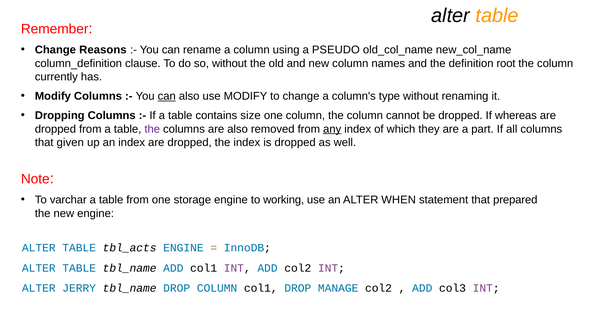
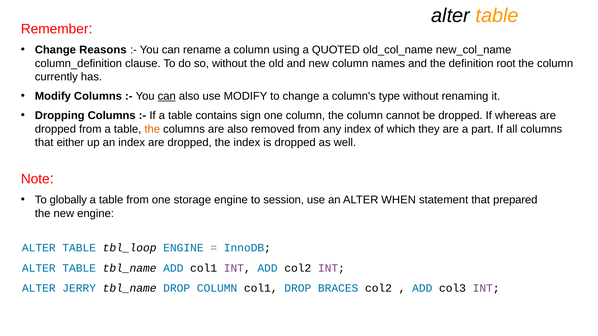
PSEUDO: PSEUDO -> QUOTED (336, 50)
size: size -> sign (251, 116)
the colour: purple -> orange (152, 129)
any underline: present -> none (332, 129)
given: given -> either (70, 143)
varchar: varchar -> globally (68, 200)
working: working -> session (284, 200)
tbl_acts: tbl_acts -> tbl_loop (130, 248)
MANAGE: MANAGE -> BRACES (338, 289)
